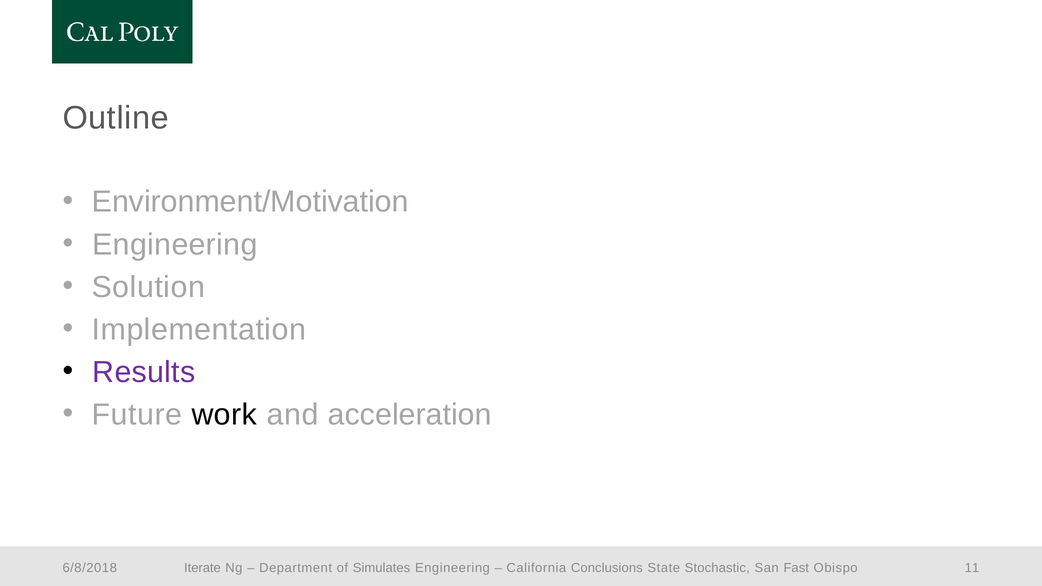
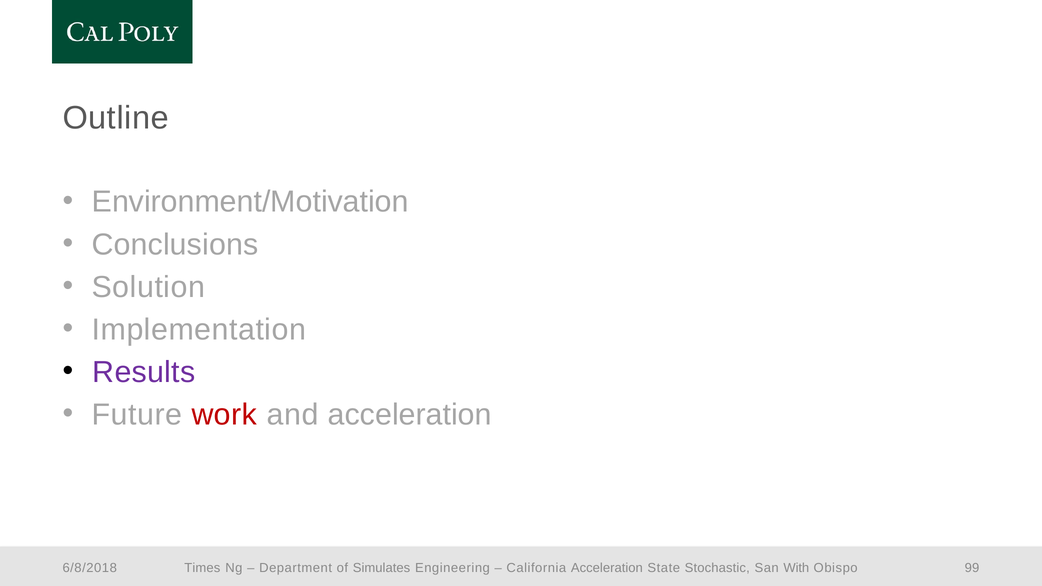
Engineering: Engineering -> Conclusions (175, 245)
work colour: black -> red (224, 415)
Iterate: Iterate -> Times (202, 568)
California Conclusions: Conclusions -> Acceleration (607, 568)
Fast: Fast -> With (796, 568)
11: 11 -> 99 (972, 568)
